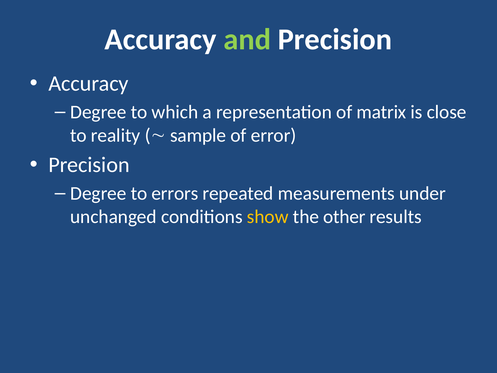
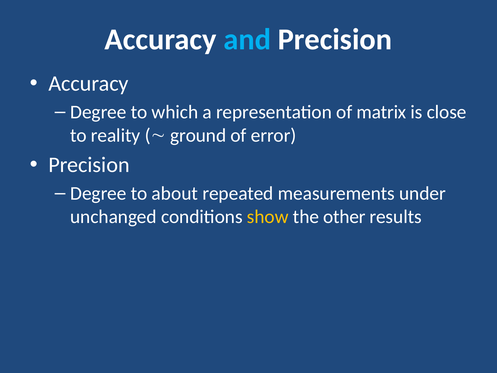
and colour: light green -> light blue (247, 39)
sample: sample -> ground (198, 135)
errors: errors -> about (175, 193)
